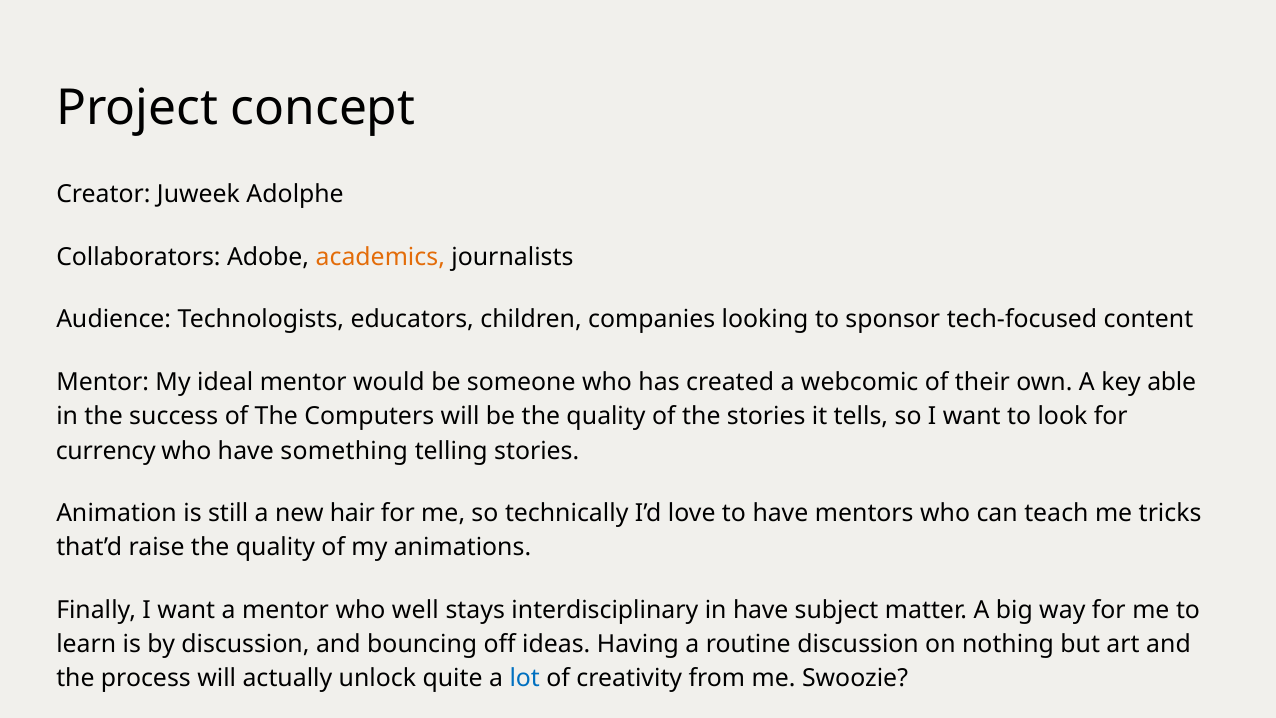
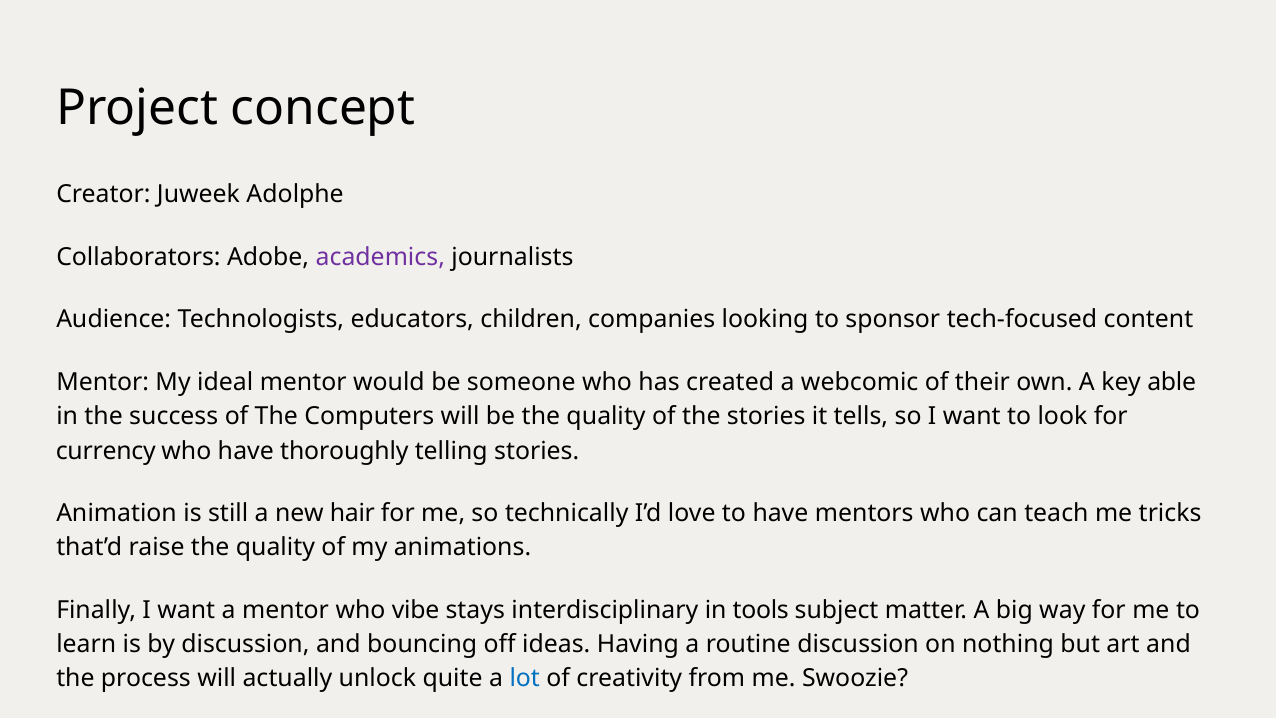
academics colour: orange -> purple (380, 257)
something: something -> thoroughly (344, 451)
well: well -> vibe (416, 610)
in have: have -> tools (761, 610)
